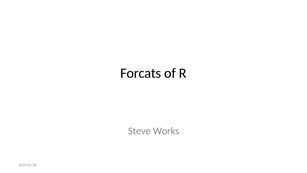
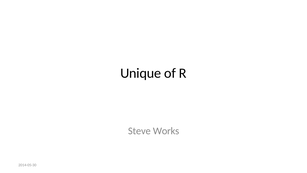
Forcats: Forcats -> Unique (141, 73)
